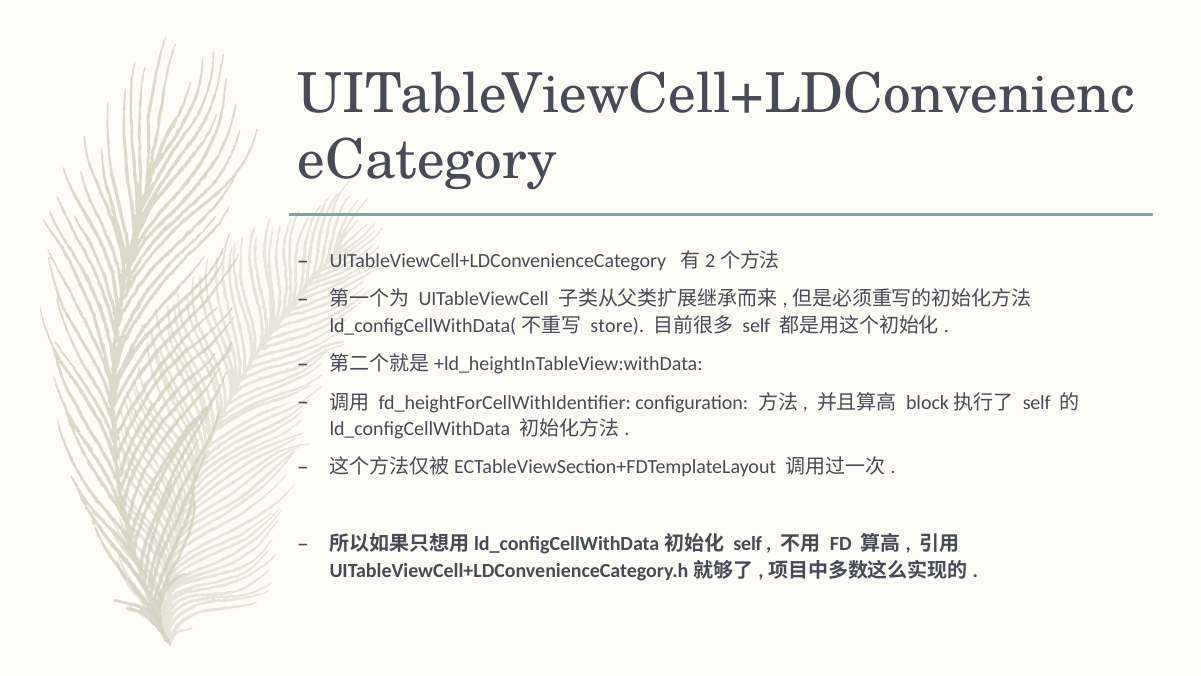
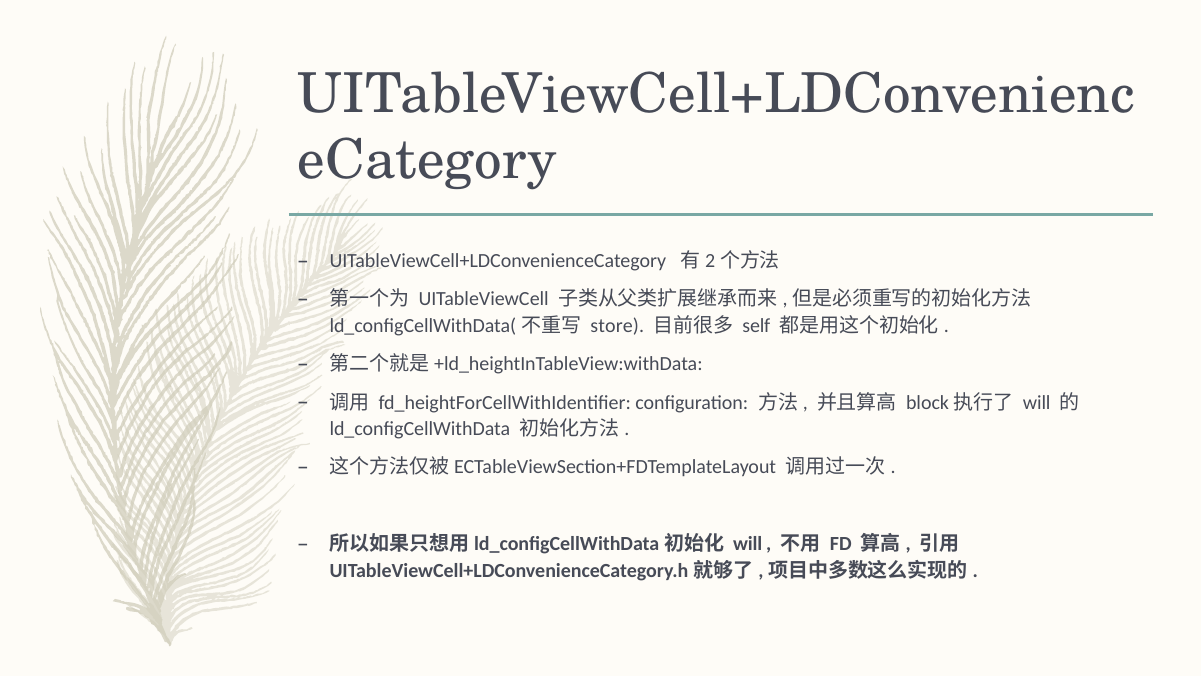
self: self -> will (1037, 402)
self: self -> will (748, 544)
